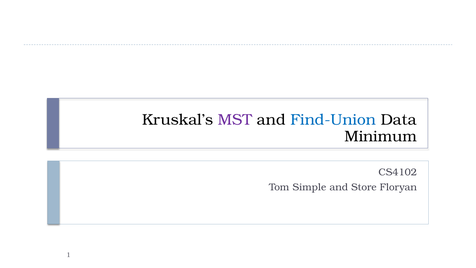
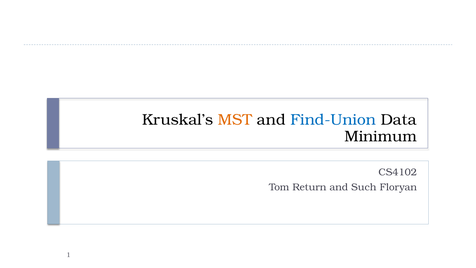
MST colour: purple -> orange (235, 120)
Simple: Simple -> Return (309, 187)
Store: Store -> Such (364, 187)
